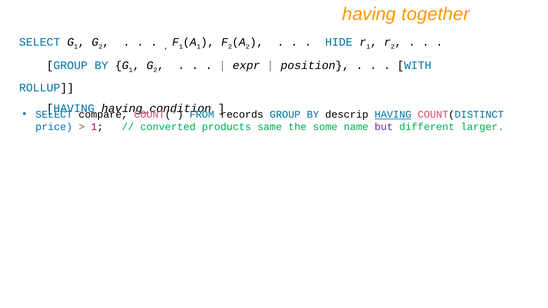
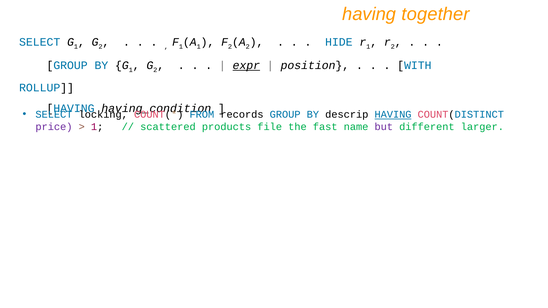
expr underline: none -> present (246, 65)
compare: compare -> locking (103, 115)
price colour: blue -> purple (54, 127)
converted: converted -> scattered (168, 127)
same: same -> file (270, 127)
some: some -> fast (325, 127)
